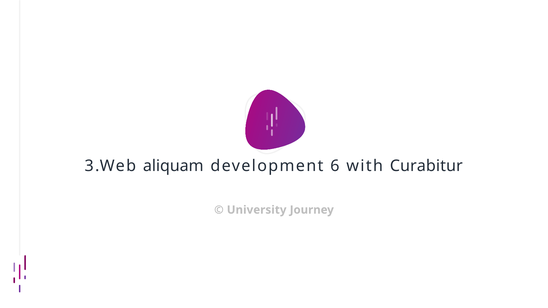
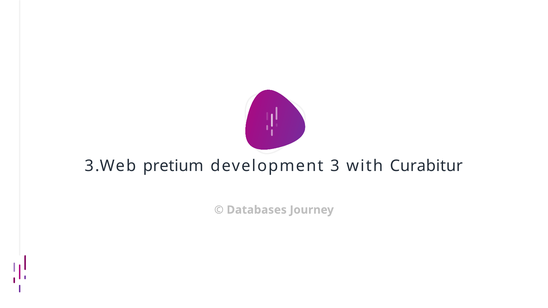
aliquam: aliquam -> pretium (173, 166)
6: 6 -> 3 (335, 166)
University: University -> Databases (257, 210)
